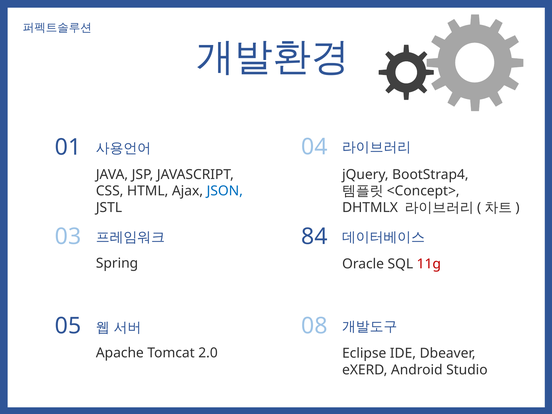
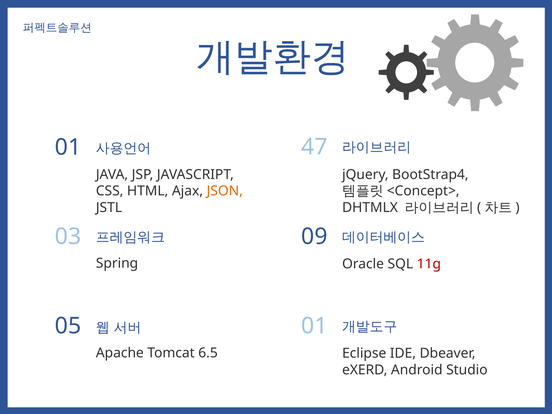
04: 04 -> 47 (314, 147)
JSON colour: blue -> orange (225, 191)
84: 84 -> 09 (314, 237)
05 08: 08 -> 01 (314, 326)
2.0: 2.0 -> 6.5 (208, 353)
